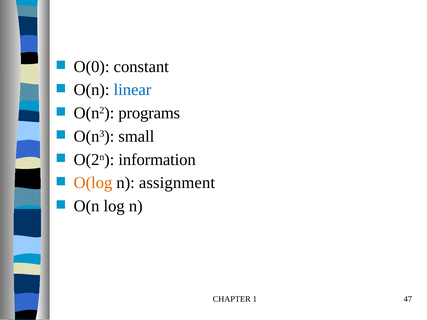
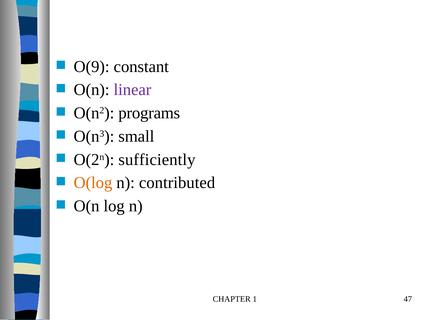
O(0: O(0 -> O(9 (92, 67)
linear colour: blue -> purple (132, 90)
information: information -> sufficiently (157, 160)
assignment: assignment -> contributed (177, 183)
